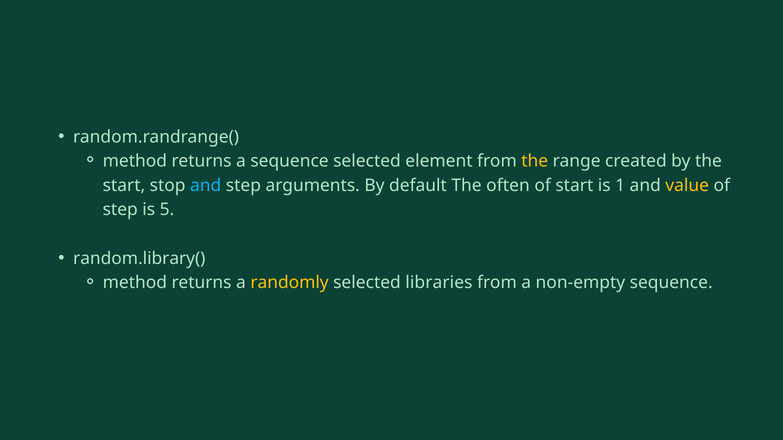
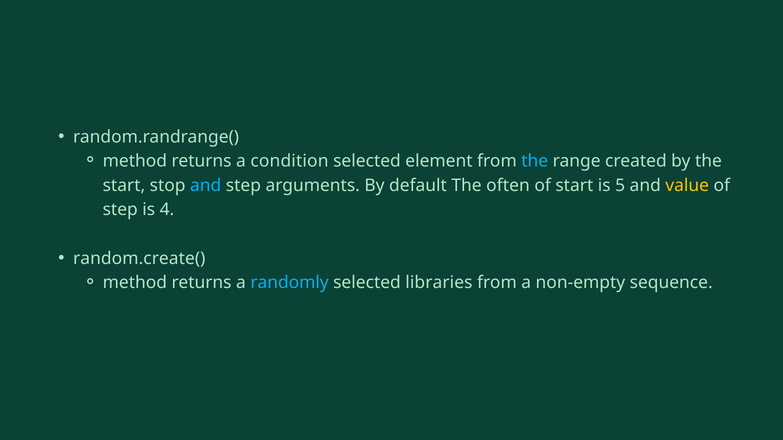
a sequence: sequence -> condition (289, 161)
the colour: yellow -> light blue (535, 161)
1: 1 -> 5 (620, 186)
5: 5 -> 4 (167, 210)
random.library(: random.library( -> random.create( (139, 259)
randomly colour: yellow -> light blue (290, 283)
